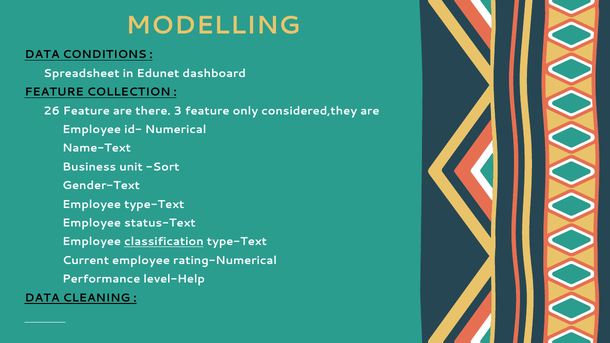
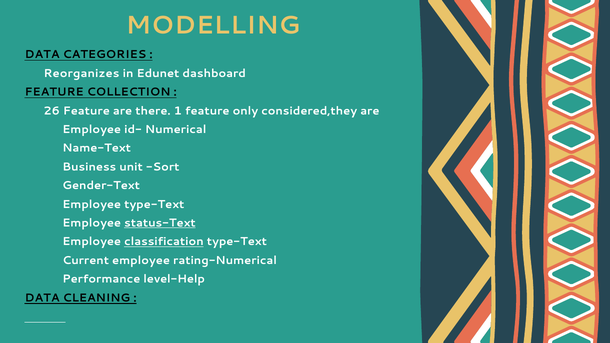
CONDITIONS: CONDITIONS -> CATEGORIES (104, 55)
Spreadsheet: Spreadsheet -> Reorganizes (81, 73)
3: 3 -> 1 (178, 111)
status-Text underline: none -> present (160, 223)
